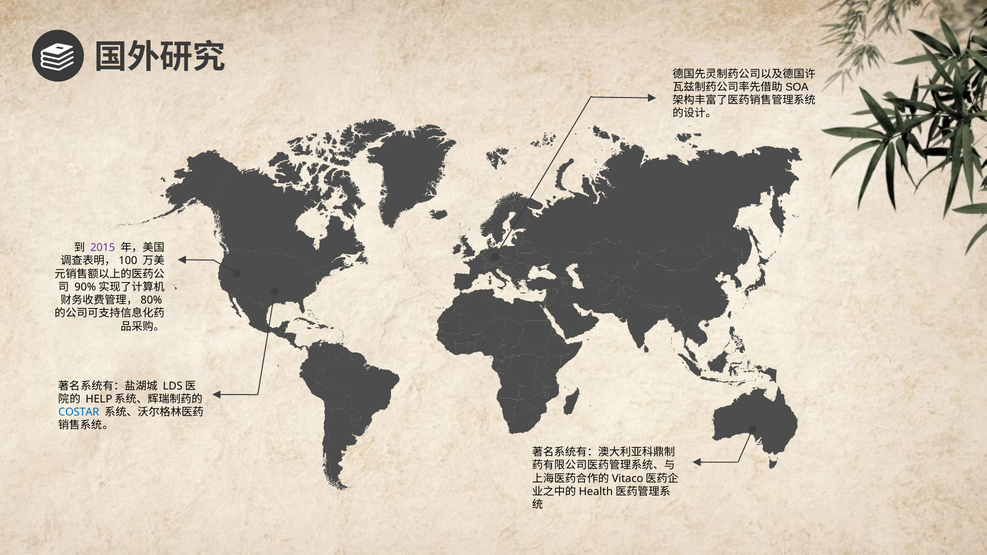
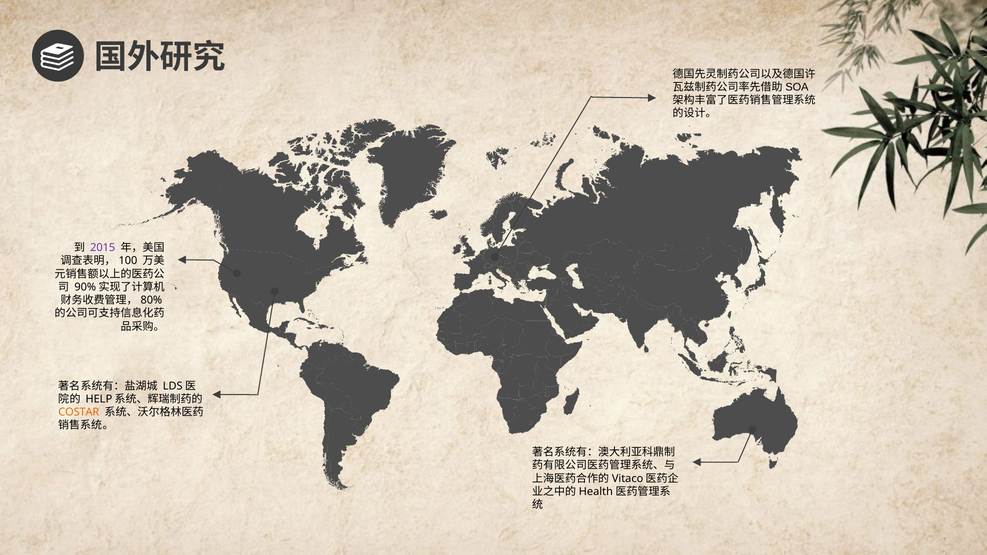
COSTAR colour: blue -> orange (79, 412)
